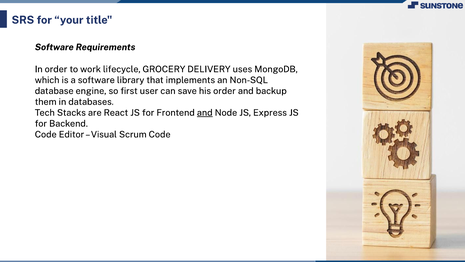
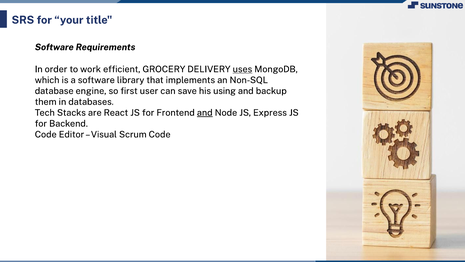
lifecycle: lifecycle -> efficient (122, 69)
uses underline: none -> present (242, 69)
his order: order -> using (224, 91)
